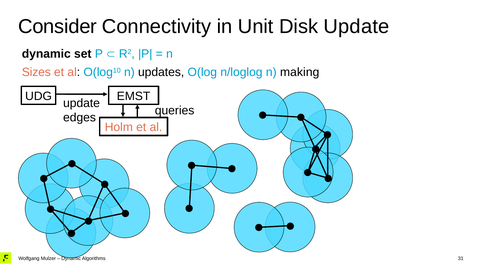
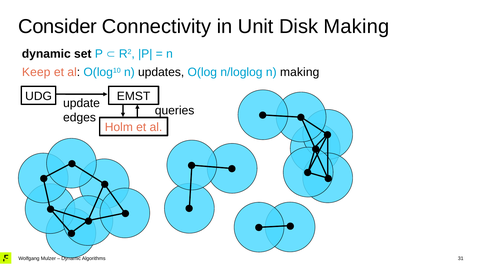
Disk Update: Update -> Making (356, 27)
Sizes: Sizes -> Keep (36, 72)
